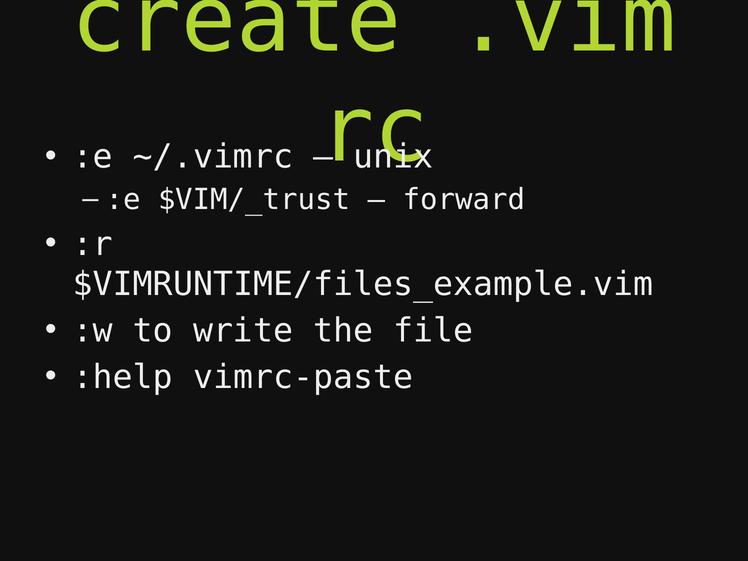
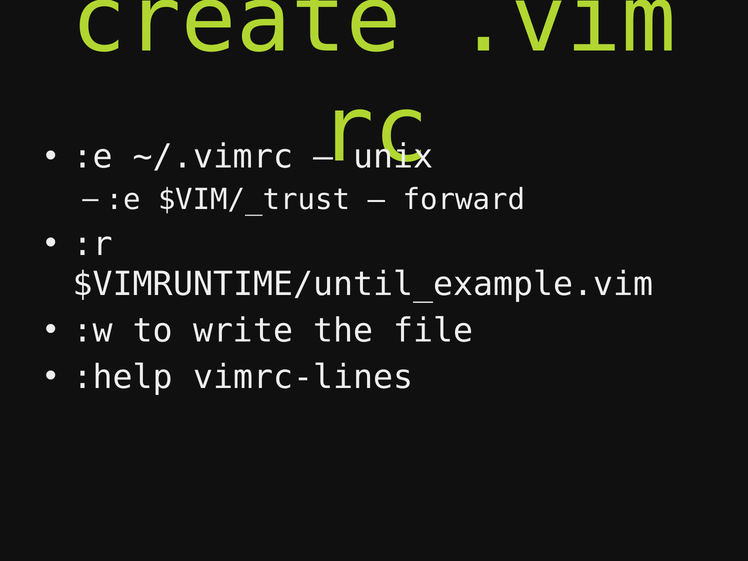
$VIMRUNTIME/files_example.vim: $VIMRUNTIME/files_example.vim -> $VIMRUNTIME/until_example.vim (363, 284)
vimrc-paste: vimrc-paste -> vimrc-lines (303, 377)
